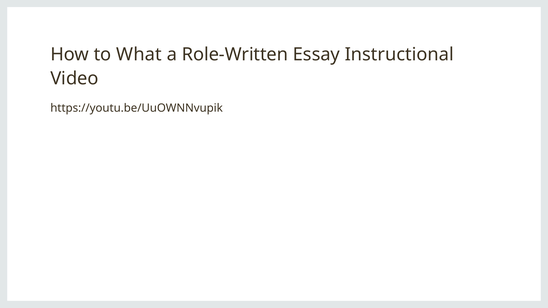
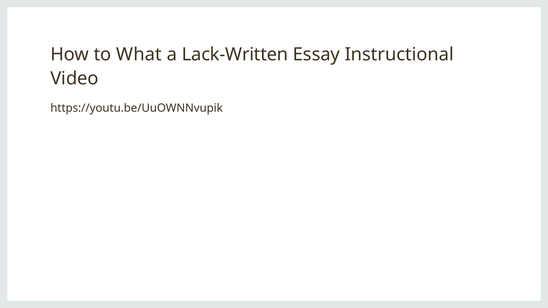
Role-Written: Role-Written -> Lack-Written (235, 55)
